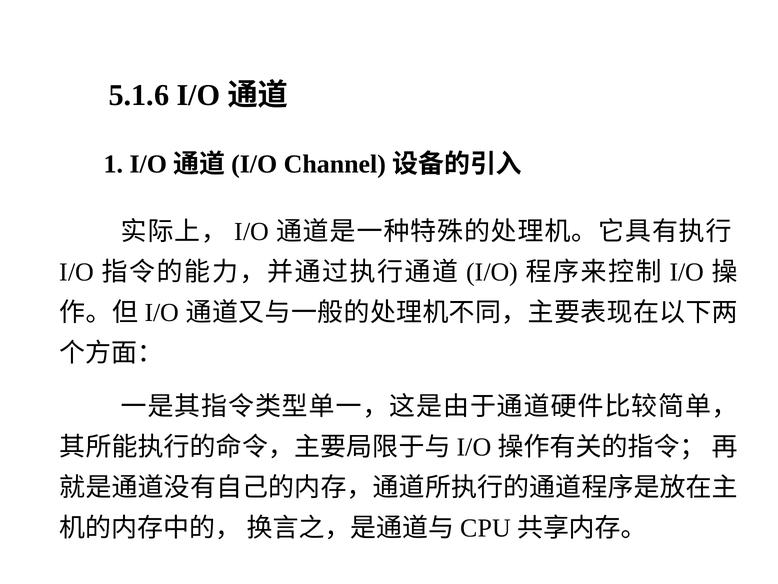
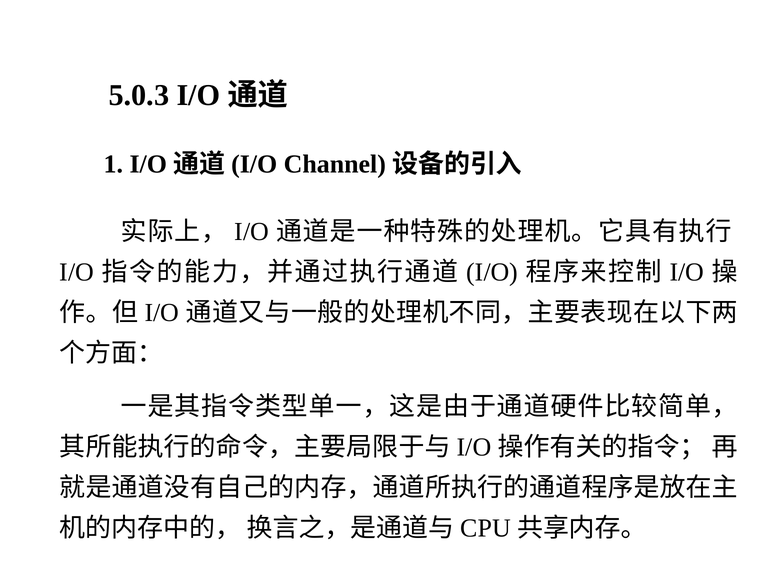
5.1.6: 5.1.6 -> 5.0.3 (139, 95)
